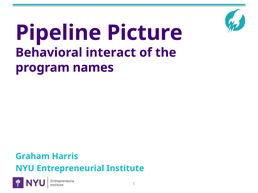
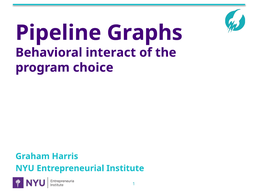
Picture: Picture -> Graphs (145, 33)
names: names -> choice (93, 68)
